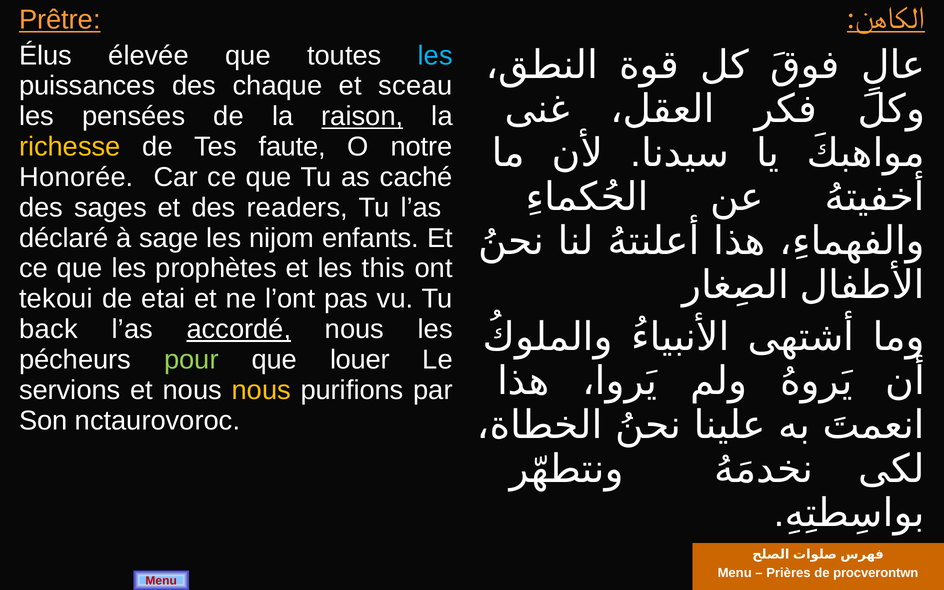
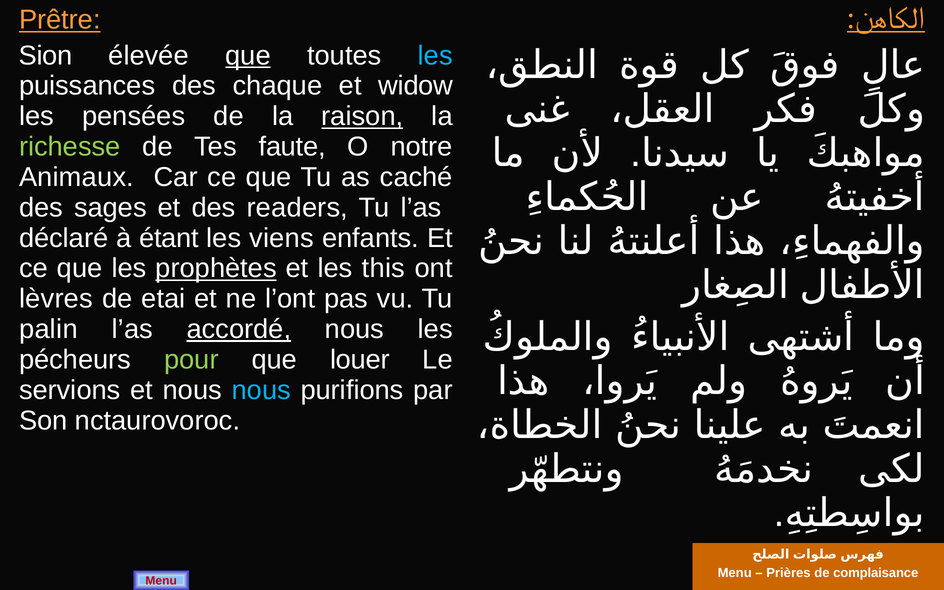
Élus: Élus -> Sion (46, 56)
que underline: none -> present (248, 56)
sceau: sceau -> widow (416, 86)
richesse colour: yellow -> light green (70, 147)
Honorée: Honorée -> Animaux (76, 177)
sage: sage -> étant (169, 238)
nijom: nijom -> viens (281, 238)
prophètes underline: none -> present (216, 268)
tekoui: tekoui -> lèvres (56, 299)
back: back -> palin (48, 329)
nous colour: yellow -> light blue (261, 390)
procverontwn: procverontwn -> complaisance (876, 573)
